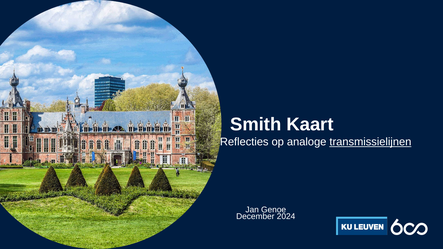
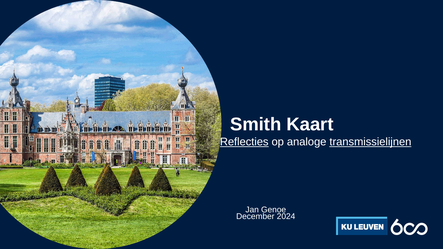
Reflecties underline: none -> present (244, 142)
